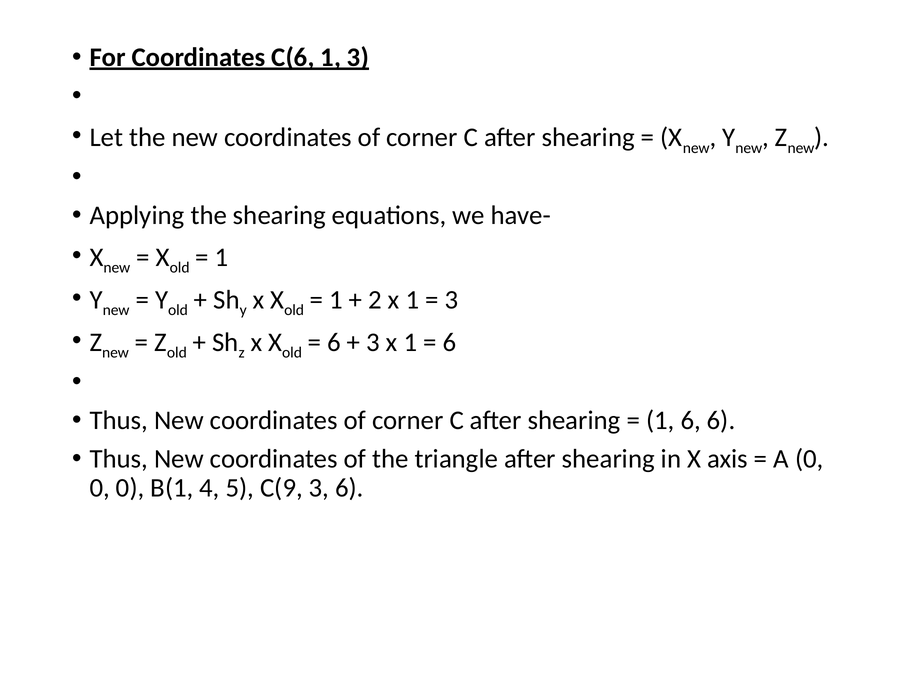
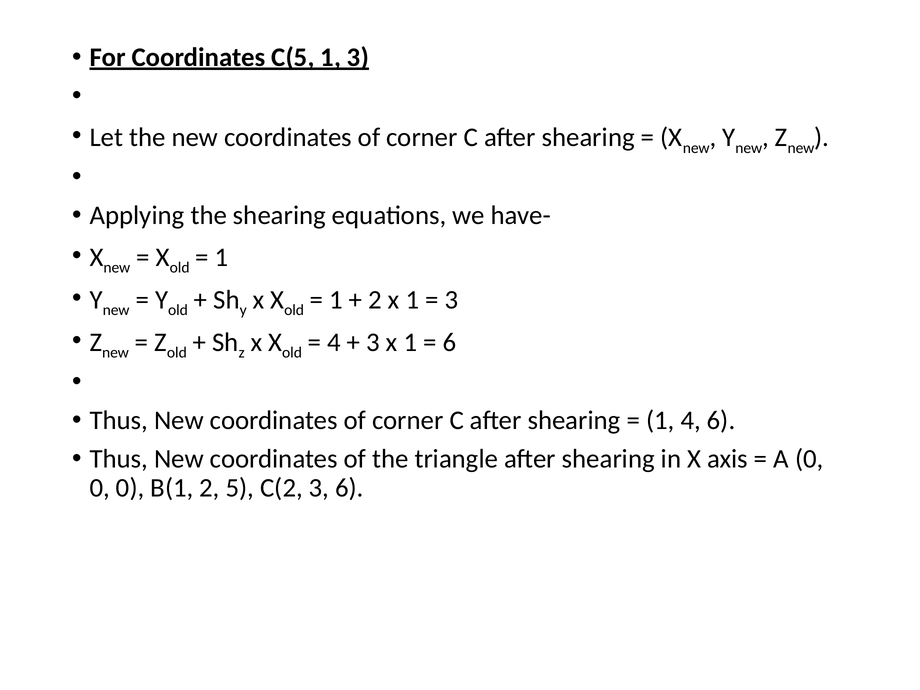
C(6: C(6 -> C(5 (293, 57)
6: 6 -> 4 (334, 342)
1 6: 6 -> 4 (691, 420)
B(1 4: 4 -> 2 (210, 488)
C(9: C(9 -> C(2 (282, 488)
